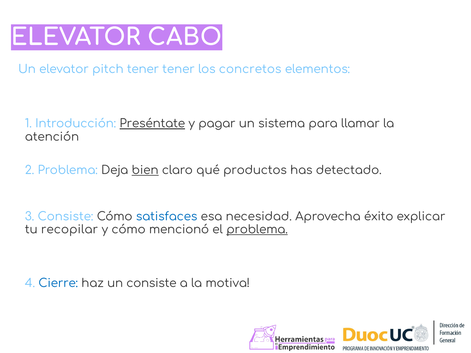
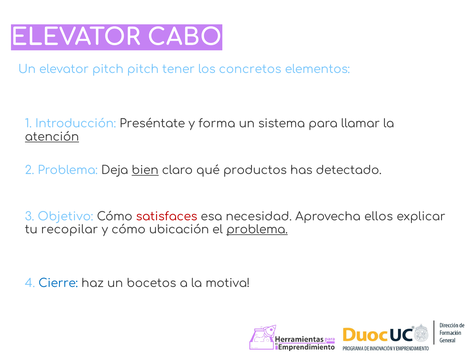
pitch tener: tener -> pitch (143, 69)
Preséntate underline: present -> none (152, 124)
pagar: pagar -> forma (217, 124)
atención underline: none -> present (52, 137)
3 Consiste: Consiste -> Objetivo (66, 217)
satisfaces colour: blue -> red (167, 217)
éxito: éxito -> ellos (379, 217)
mencionó: mencionó -> ubicación (179, 230)
un consiste: consiste -> bocetos (151, 283)
